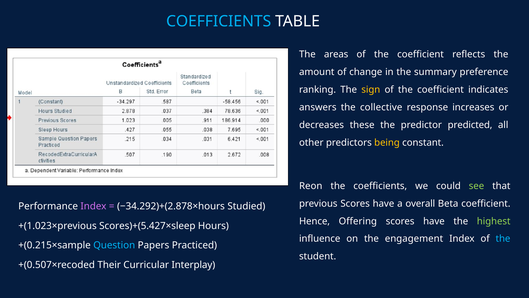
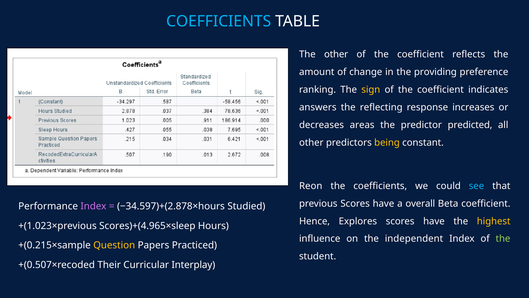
The areas: areas -> other (336, 54)
summary: summary -> providing (435, 72)
collective: collective -> reflecting (381, 107)
these: these -> areas (362, 125)
see colour: light green -> light blue (477, 186)
−34.292)+(2.878×hours: −34.292)+(2.878×hours -> −34.597)+(2.878×hours (171, 206)
Offering: Offering -> Explores (358, 221)
highest colour: light green -> yellow (494, 221)
Scores)+(5.427×sleep: Scores)+(5.427×sleep -> Scores)+(4.965×sleep (147, 225)
engagement: engagement -> independent (414, 238)
the colour: light blue -> light green (503, 238)
Question colour: light blue -> yellow (114, 245)
